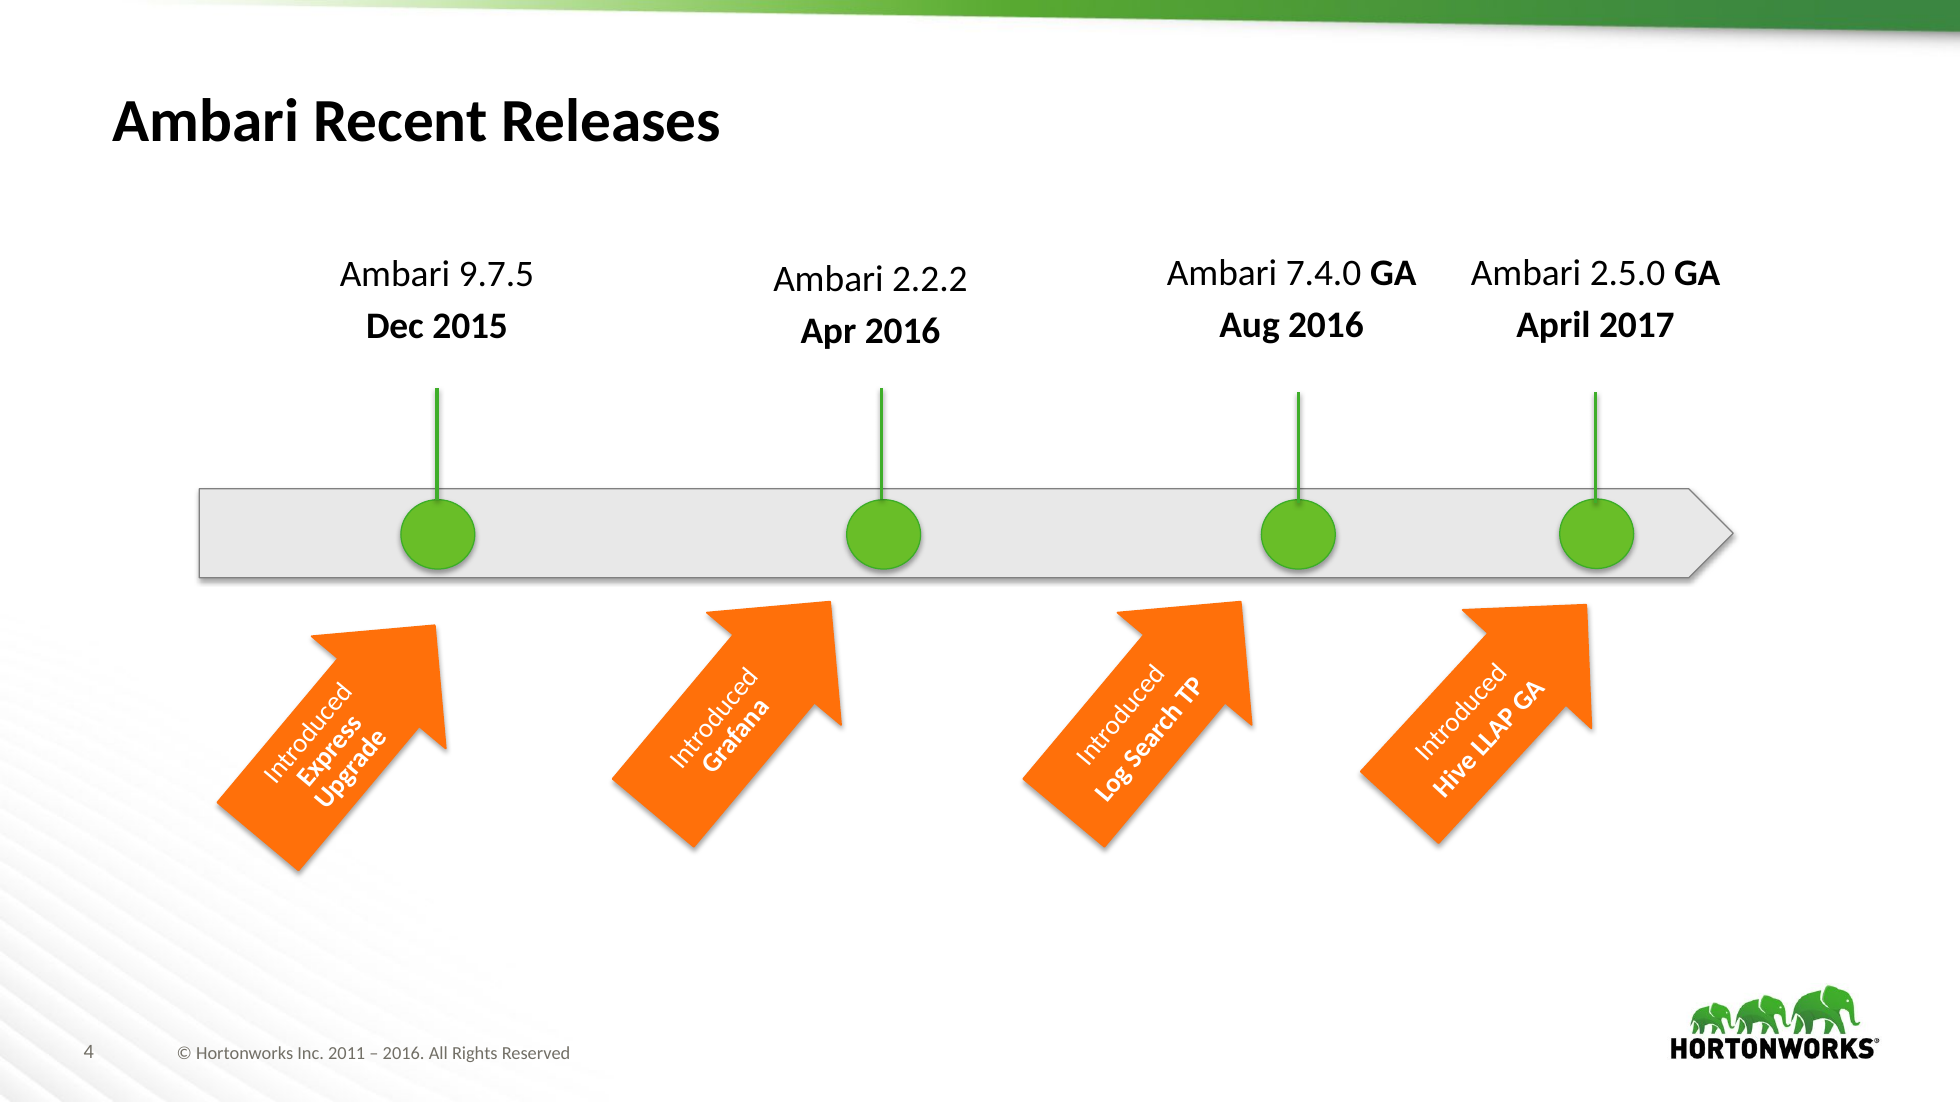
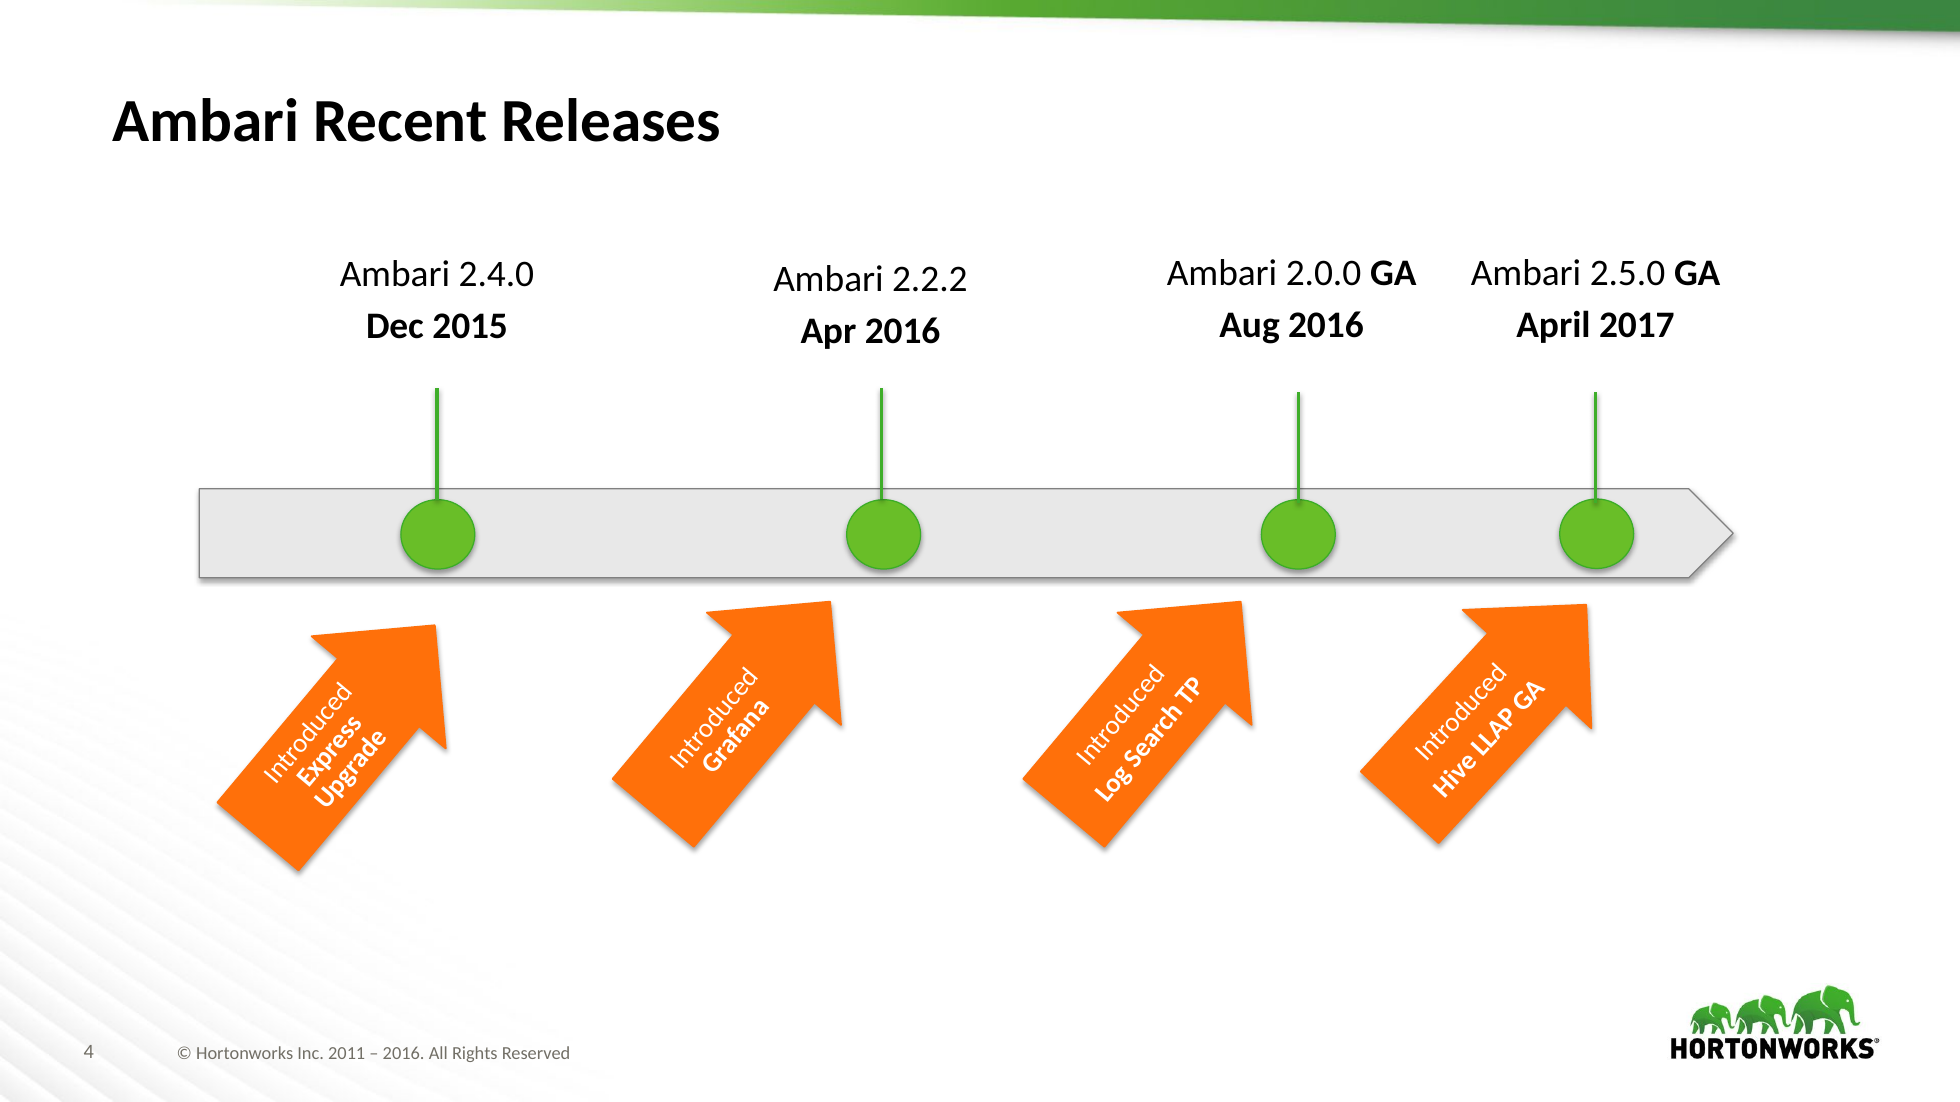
7.4.0: 7.4.0 -> 2.0.0 (1324, 273)
9.7.5: 9.7.5 -> 2.4.0 (496, 274)
